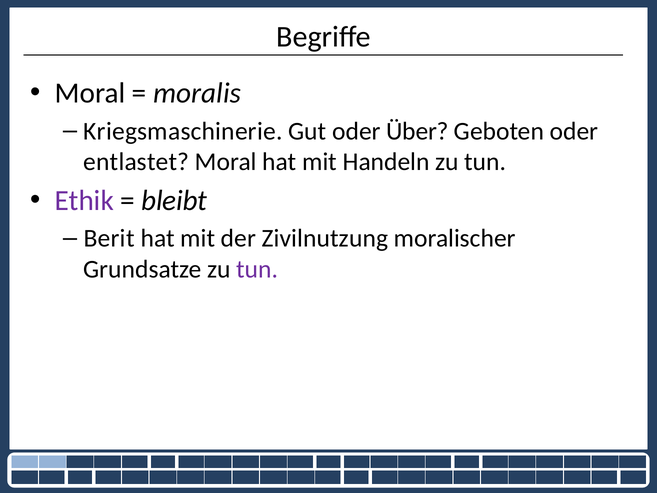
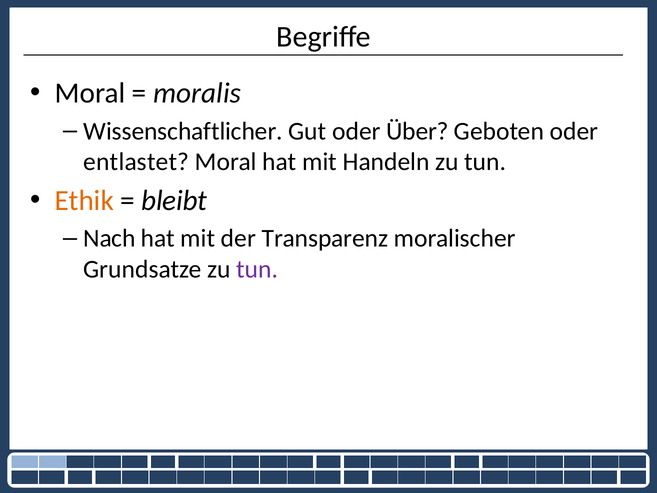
Kriegsmaschinerie: Kriegsmaschinerie -> Wissenschaftlicher (183, 131)
Ethik colour: purple -> orange (84, 201)
Berit: Berit -> Nach (109, 238)
Zivilnutzung: Zivilnutzung -> Transparenz (325, 238)
